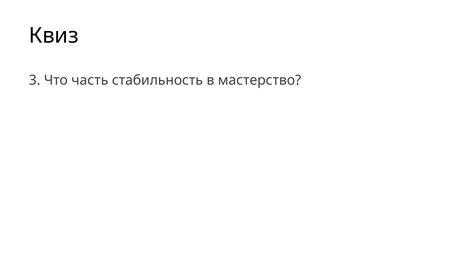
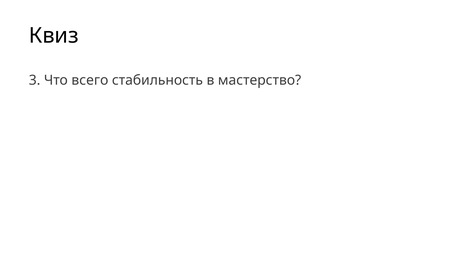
часть: часть -> всего (90, 80)
